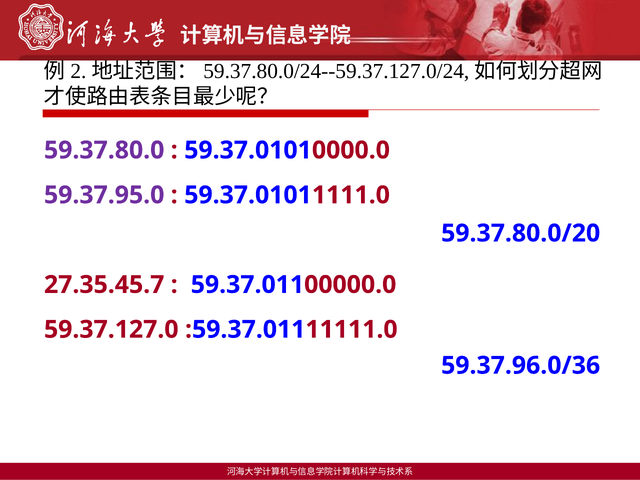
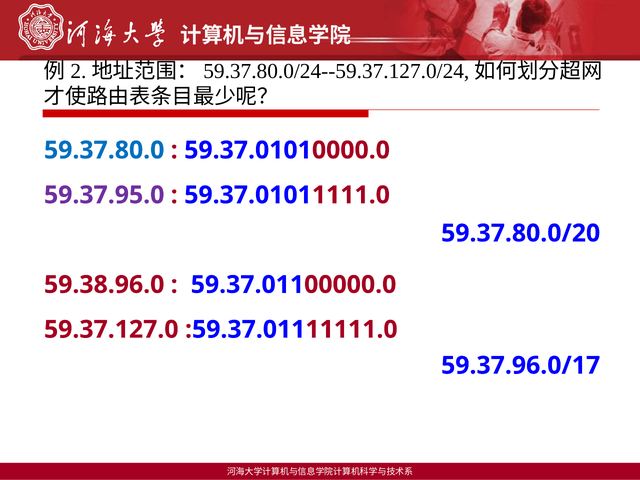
59.37.80.0 colour: purple -> blue (104, 150)
27.35.45.7: 27.35.45.7 -> 59.38.96.0 (104, 285)
59.37.96.0/36: 59.37.96.0/36 -> 59.37.96.0/17 (521, 365)
